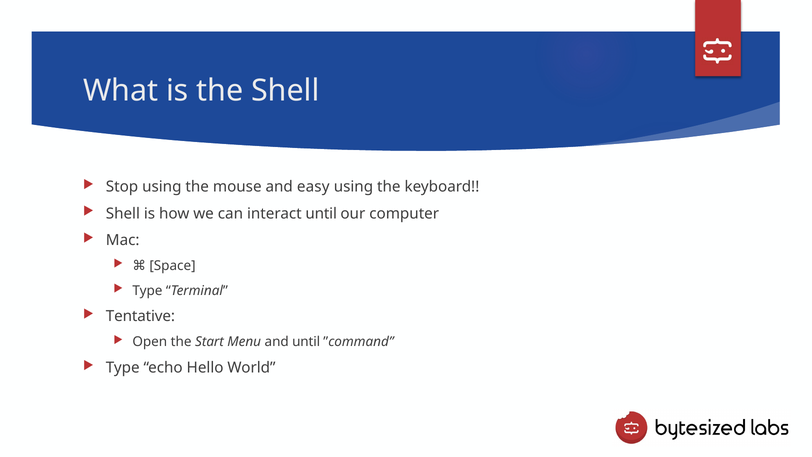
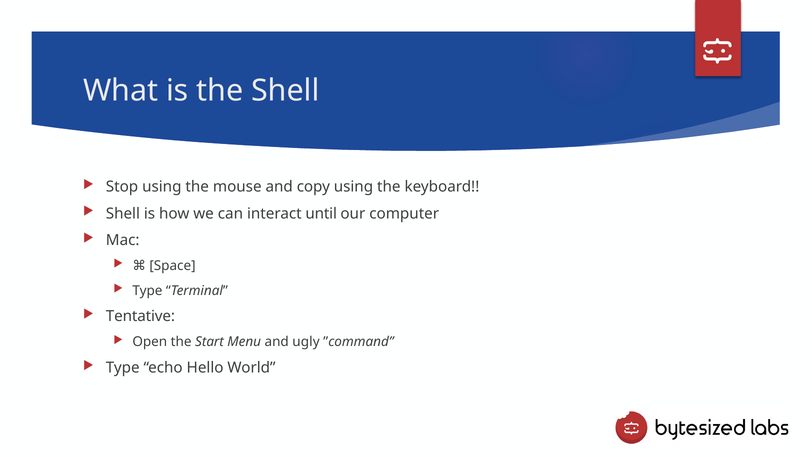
easy: easy -> copy (313, 187)
and until: until -> ugly (306, 342)
